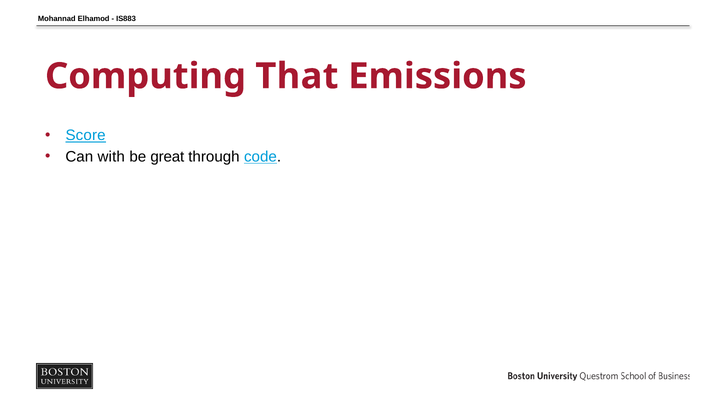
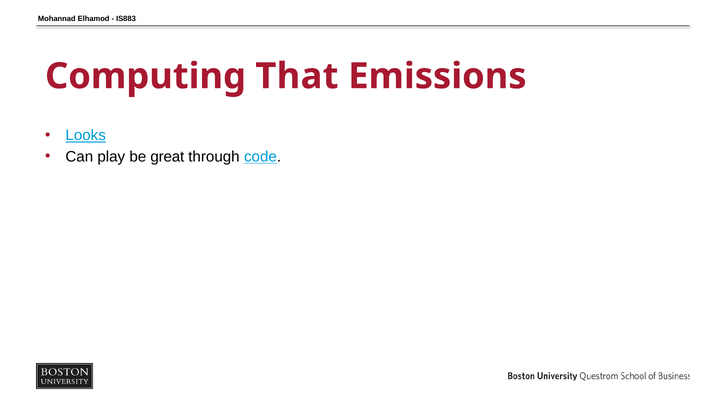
Score: Score -> Looks (86, 136)
with: with -> play (111, 157)
